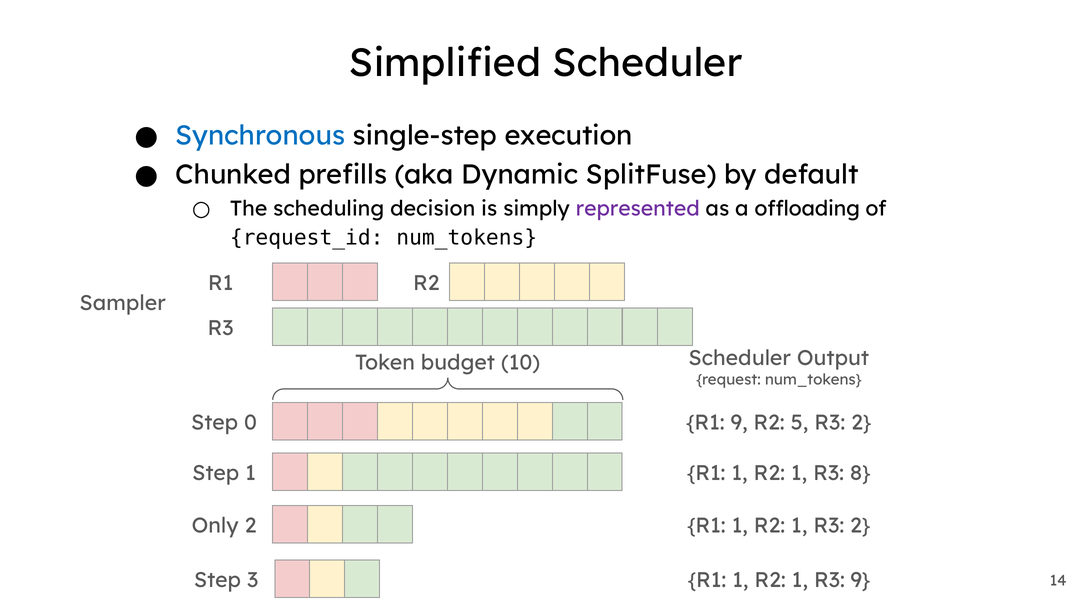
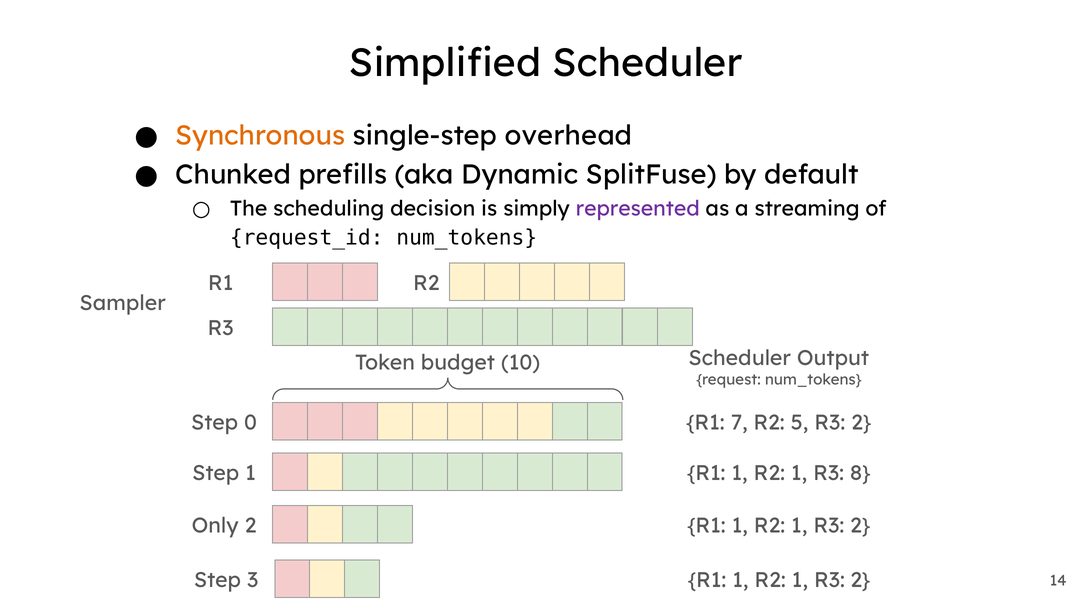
Synchronous colour: blue -> orange (260, 136)
execution: execution -> overhead (568, 136)
offloading: offloading -> streaming (807, 209)
R1 9: 9 -> 7 (739, 423)
9: 9 -> 2 (861, 580)
